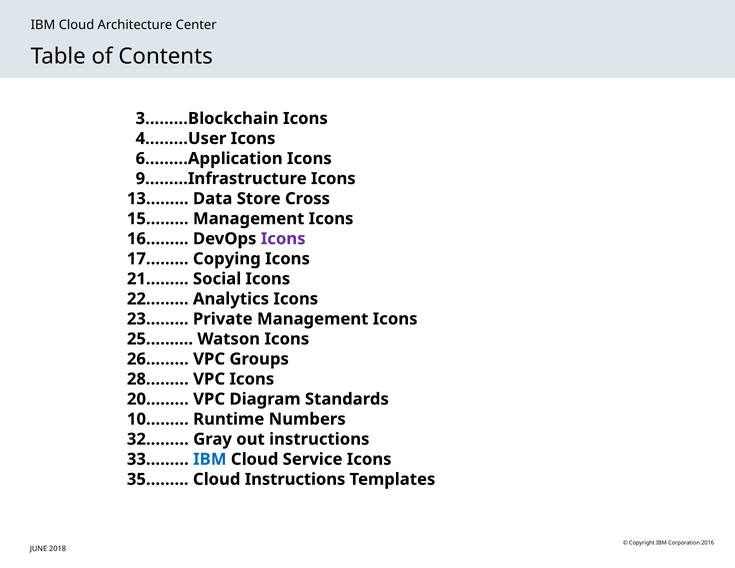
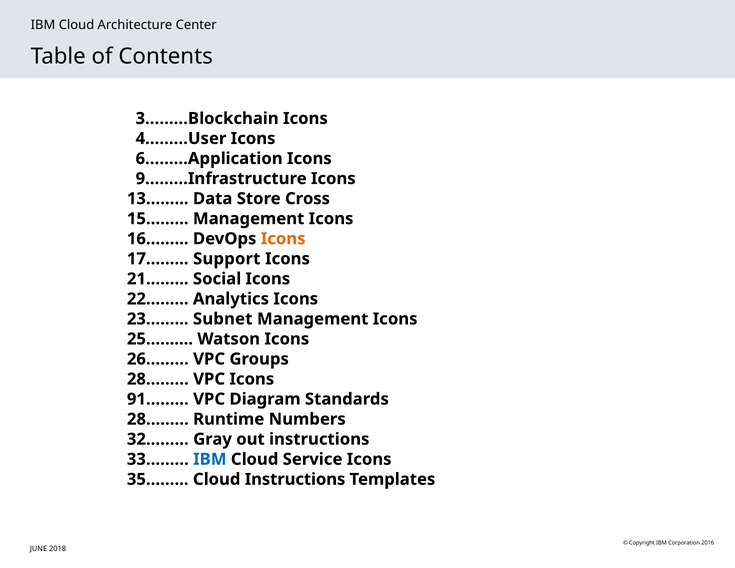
Icons colour: purple -> orange (283, 239)
Copying: Copying -> Support (227, 259)
Private: Private -> Subnet (223, 319)
20………: 20……… -> 91……… (158, 399)
10………: 10……… -> 28……… (158, 419)
